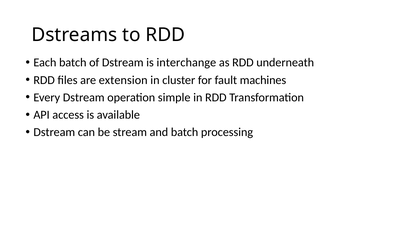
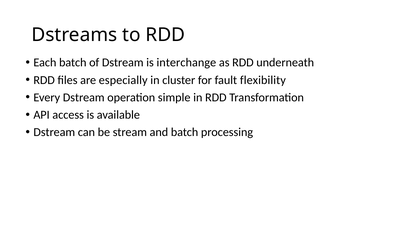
extension: extension -> especially (123, 80)
machines: machines -> flexibility (263, 80)
